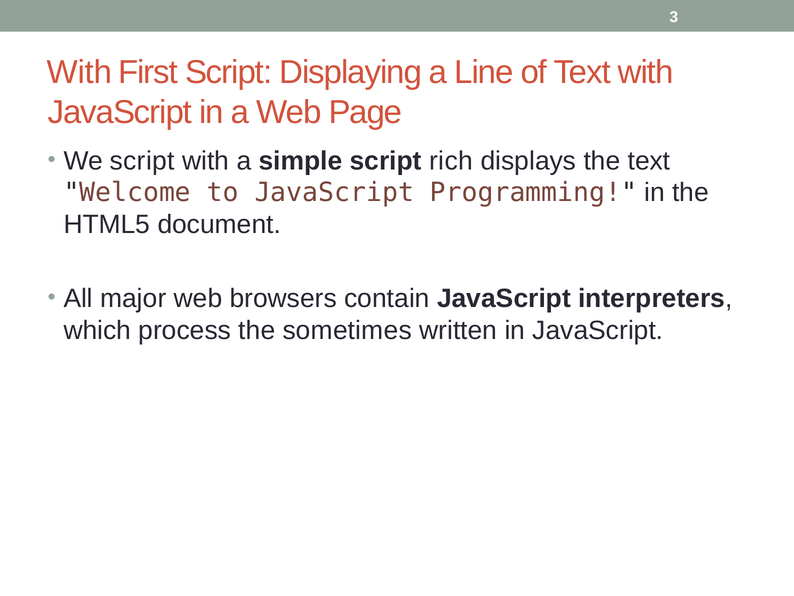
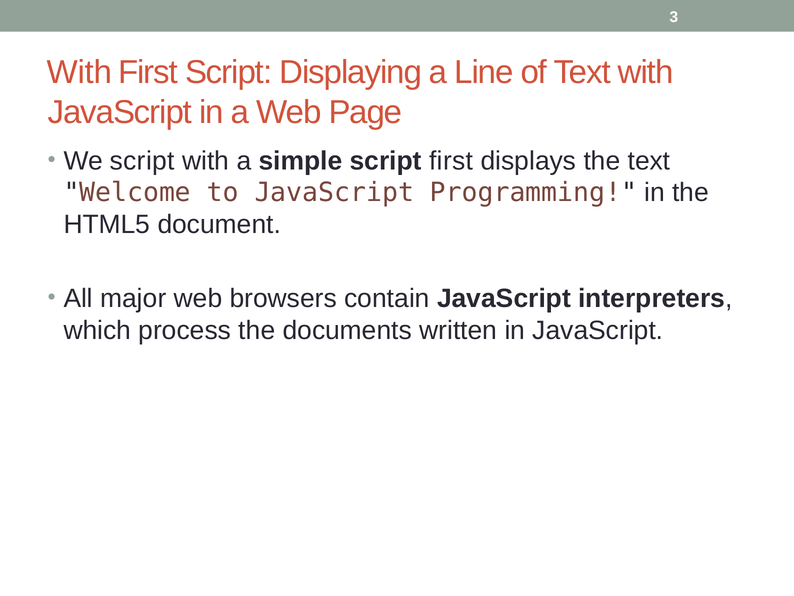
script rich: rich -> first (451, 161)
sometimes: sometimes -> documents (347, 330)
